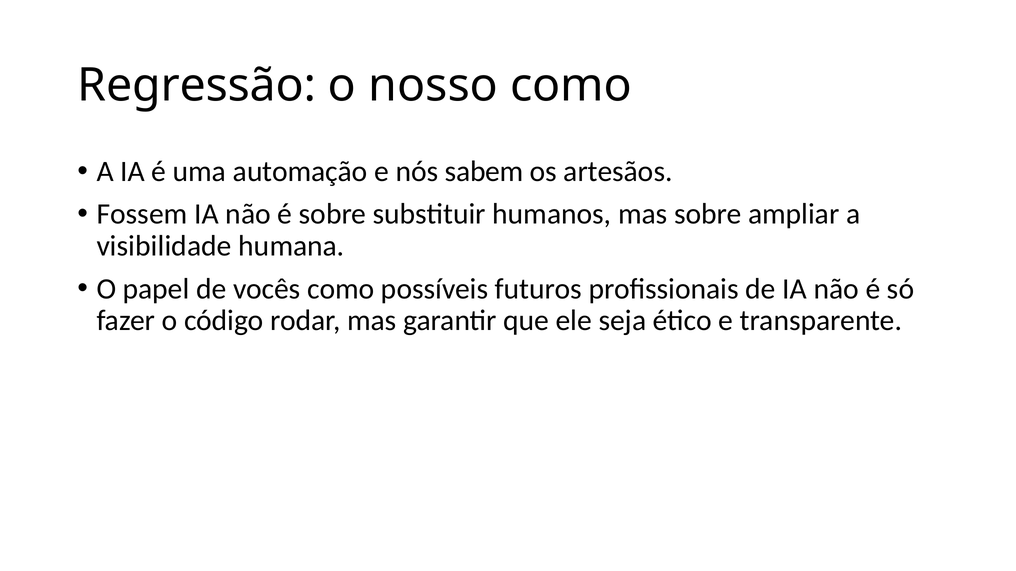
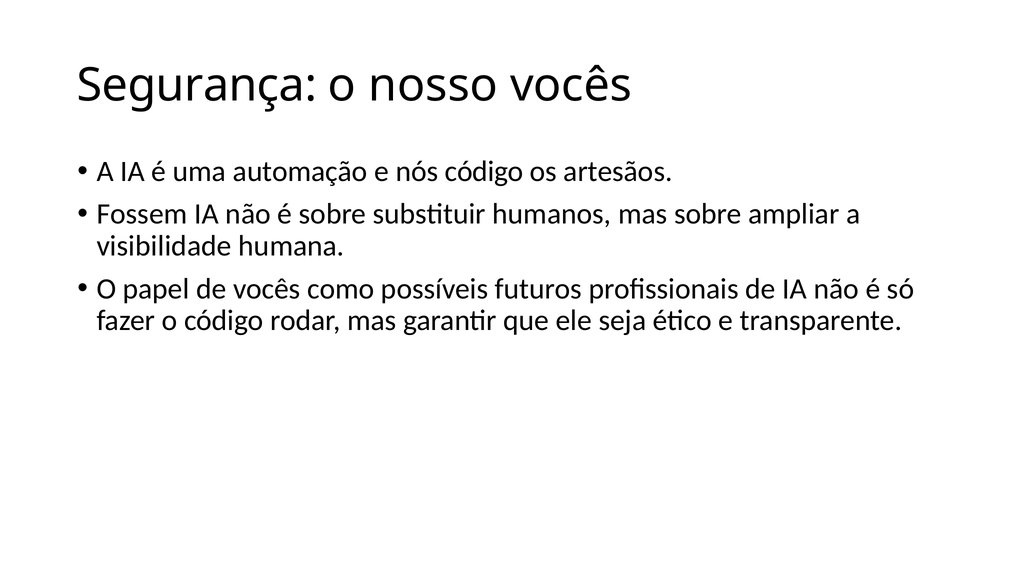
Regressão: Regressão -> Segurança (197, 85)
nosso como: como -> vocês (571, 85)
nós sabem: sabem -> código (484, 172)
